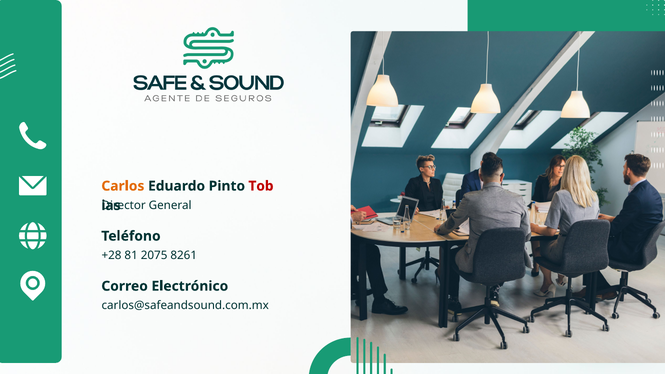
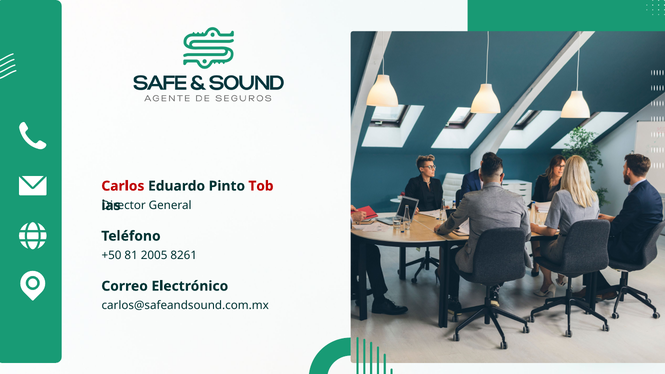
Carlos colour: orange -> red (123, 186)
+28: +28 -> +50 (112, 256)
2075: 2075 -> 2005 (154, 256)
